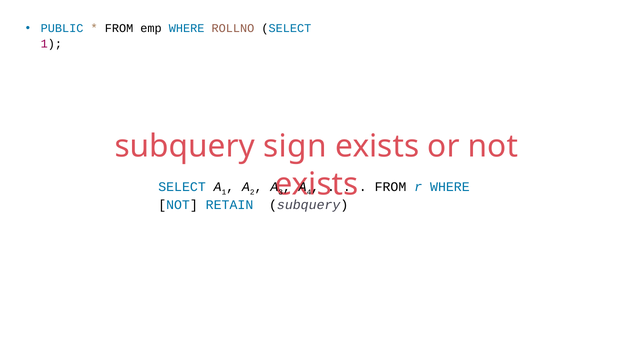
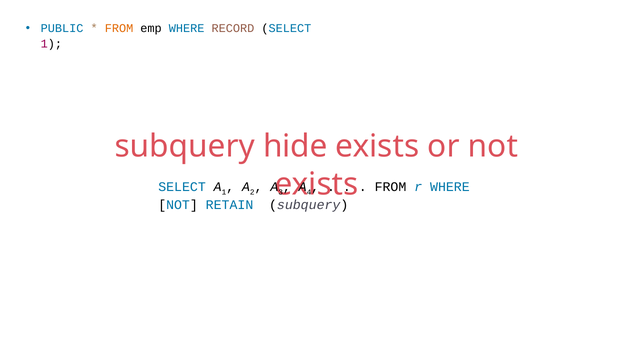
FROM colour: black -> orange (119, 29)
ROLLNO: ROLLNO -> RECORD (233, 29)
sign: sign -> hide (295, 146)
